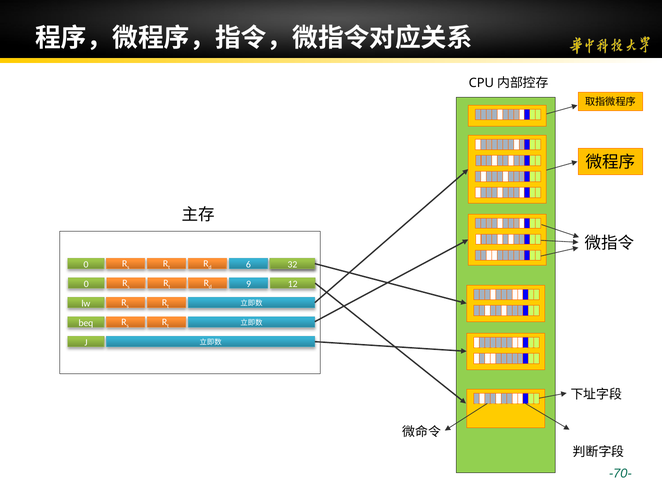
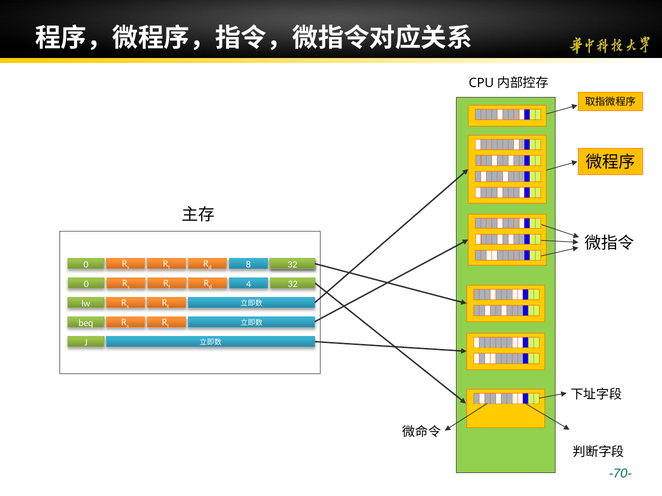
6: 6 -> 8 (248, 265)
9: 9 -> 4 (249, 284)
12: 12 -> 32 (293, 284)
